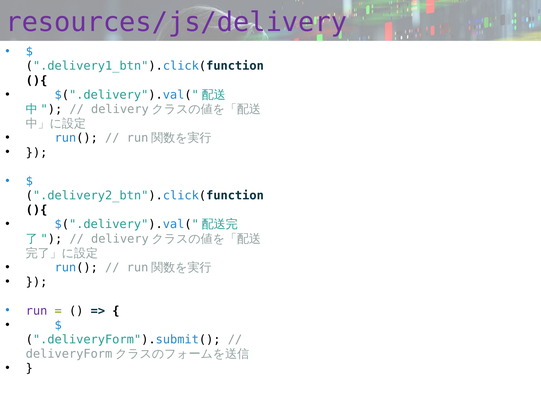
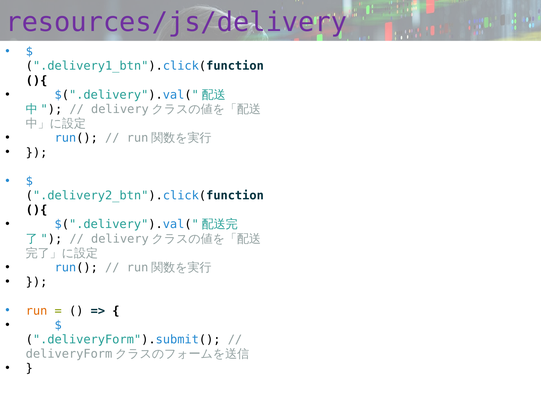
run colour: purple -> orange (37, 311)
